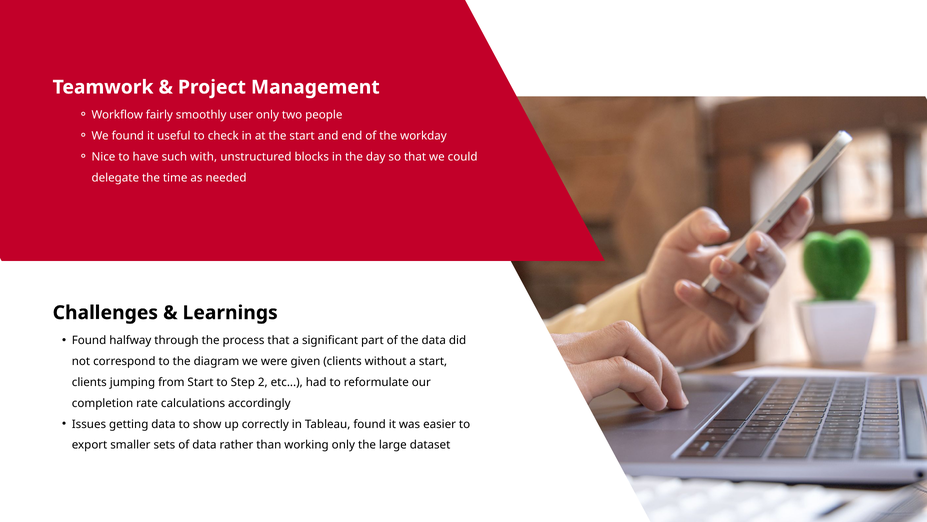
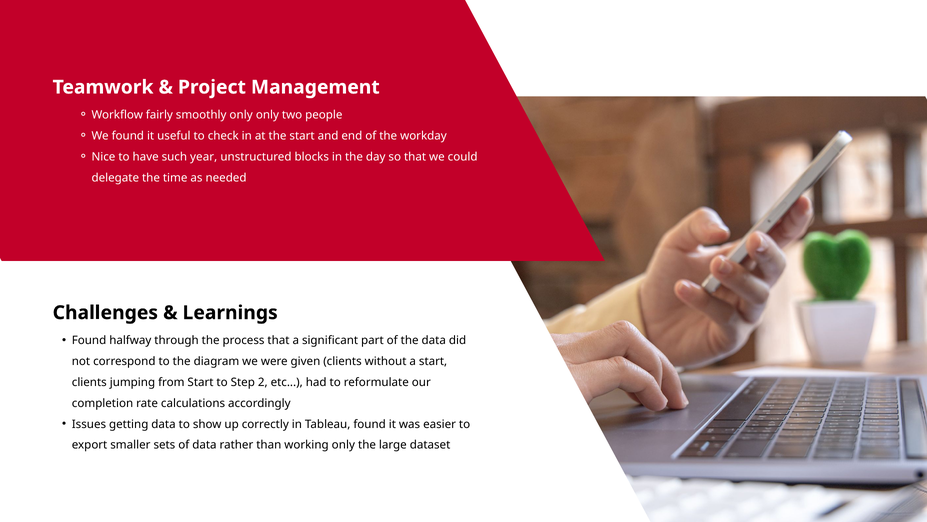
smoothly user: user -> only (241, 115)
with: with -> year (204, 157)
